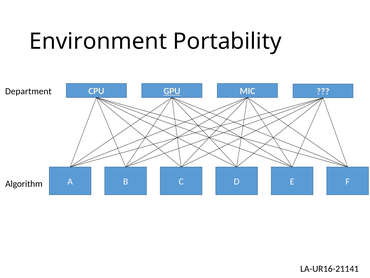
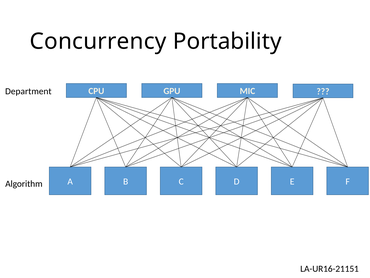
Environment: Environment -> Concurrency (98, 41)
GPU underline: present -> none (172, 91)
LA-UR16-21141: LA-UR16-21141 -> LA-UR16-21151 (330, 268)
